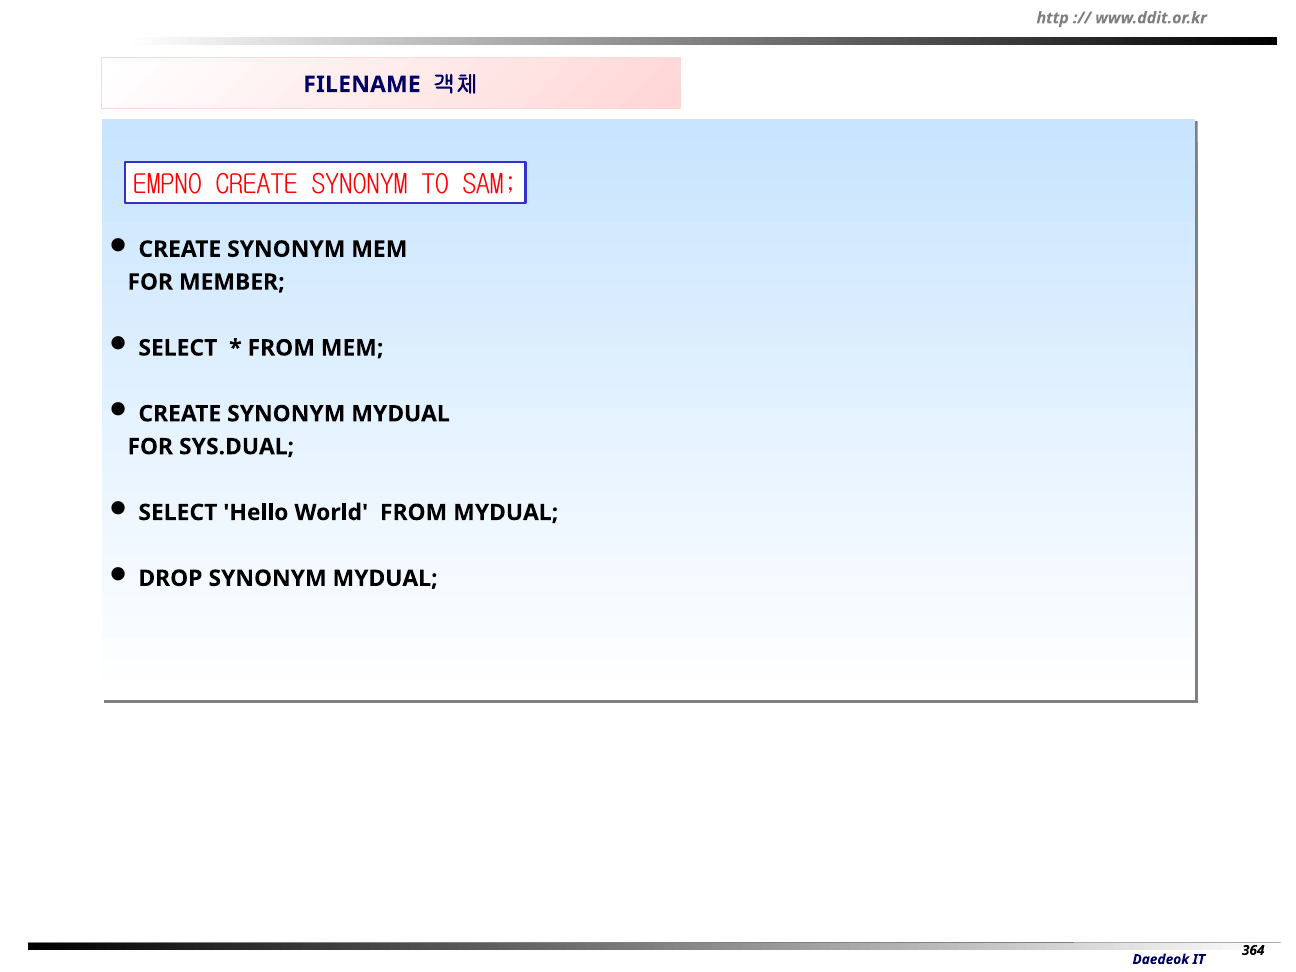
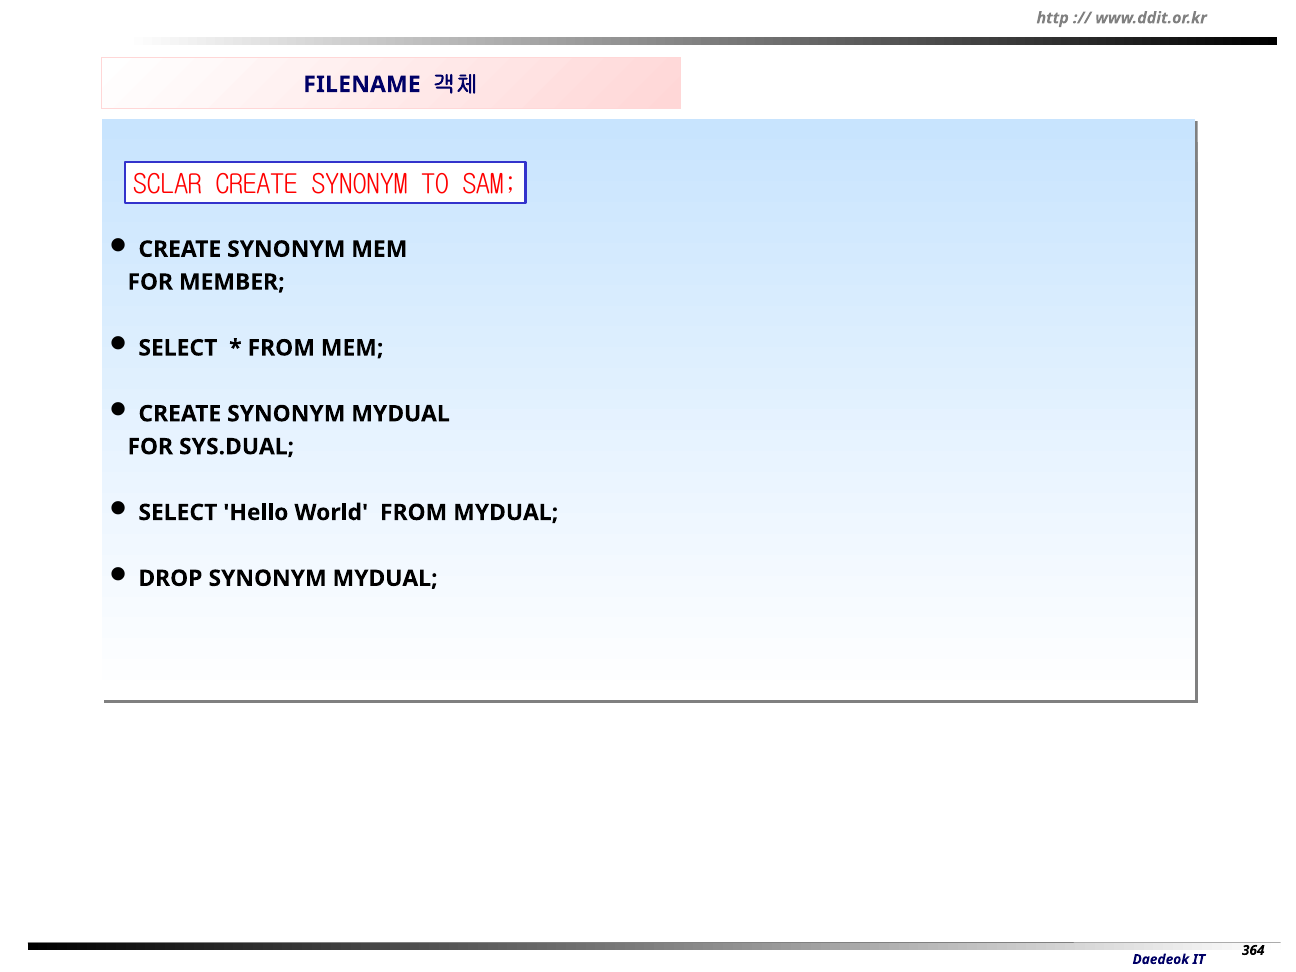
EMPNO: EMPNO -> SCLAR (168, 184)
